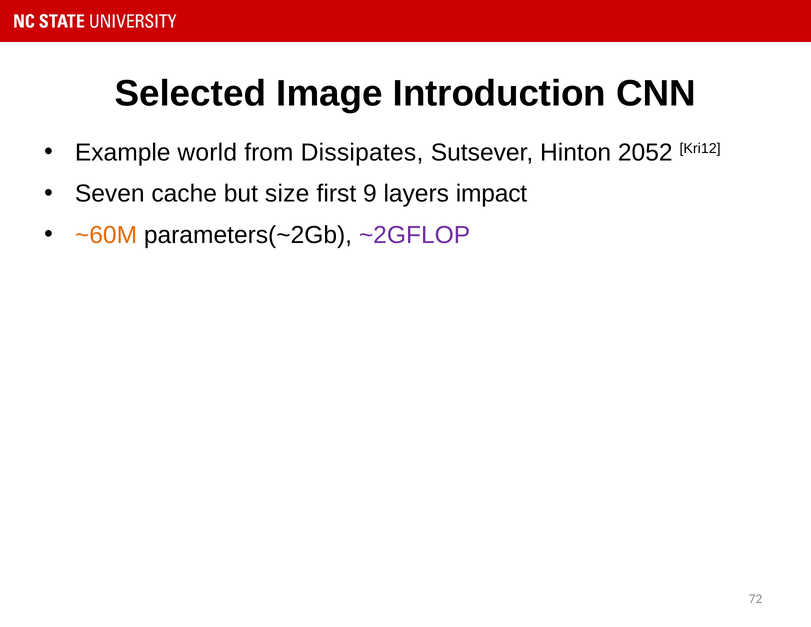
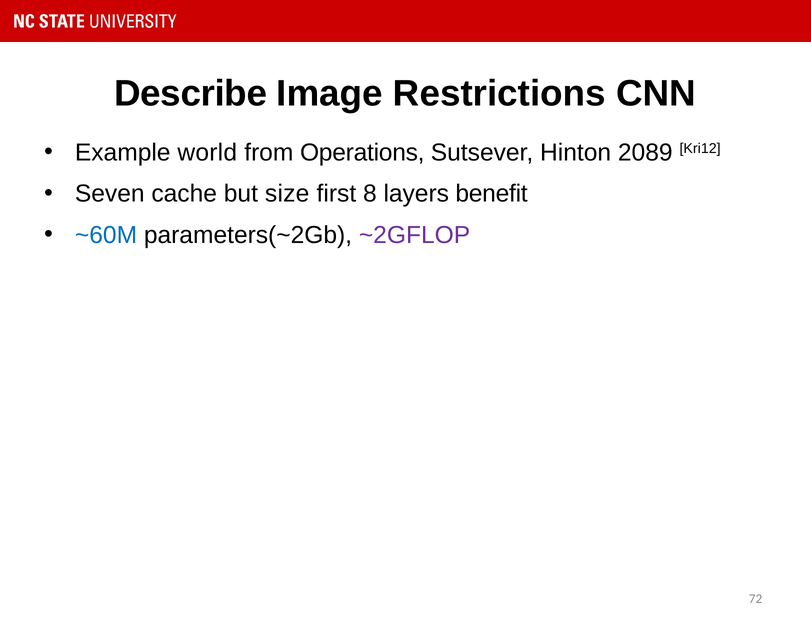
Selected: Selected -> Describe (191, 94)
Introduction: Introduction -> Restrictions (499, 94)
Dissipates: Dissipates -> Operations (362, 152)
2052: 2052 -> 2089 (645, 152)
9: 9 -> 8 (370, 194)
impact: impact -> benefit (492, 194)
~60M colour: orange -> blue (106, 235)
